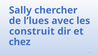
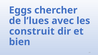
Sally: Sally -> Eggs (20, 10)
chez: chez -> bien (20, 42)
